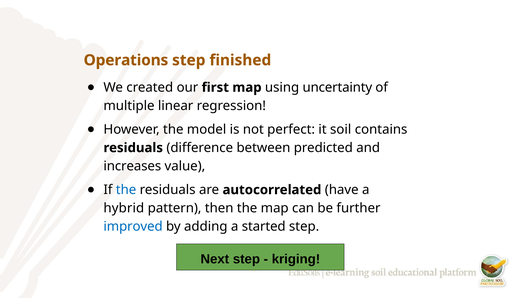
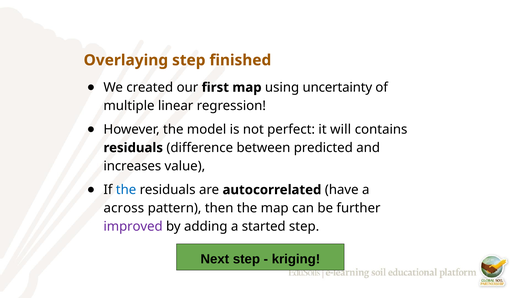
Operations: Operations -> Overlaying (126, 60)
soil: soil -> will (341, 129)
hybrid: hybrid -> across (124, 208)
improved colour: blue -> purple (133, 226)
